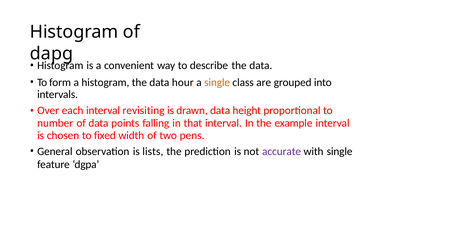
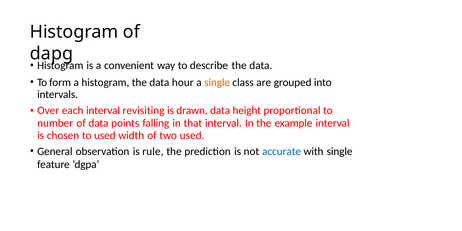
to fixed: fixed -> used (105, 135)
two pens: pens -> used (192, 135)
lists: lists -> rule (153, 151)
accurate colour: purple -> blue (282, 151)
